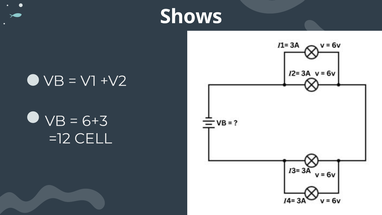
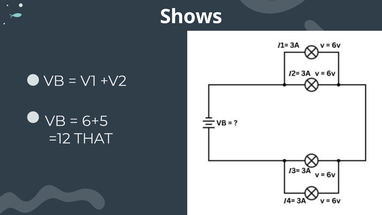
6+3: 6+3 -> 6+5 (95, 121)
CELL: CELL -> THAT (93, 139)
